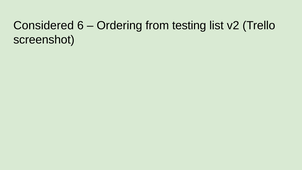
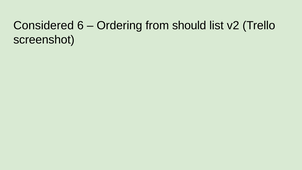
testing: testing -> should (189, 26)
